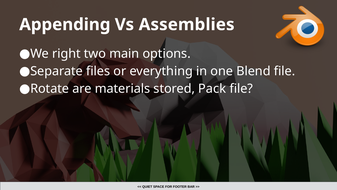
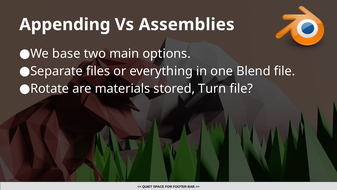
right: right -> base (66, 54)
Pack: Pack -> Turn (212, 88)
